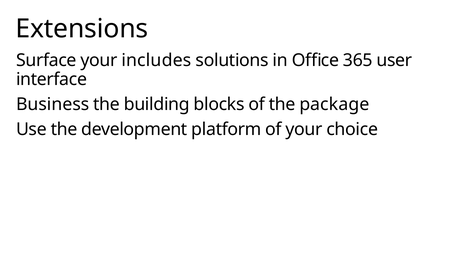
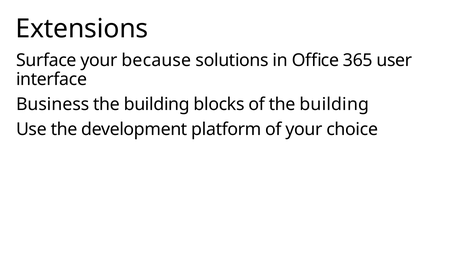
includes: includes -> because (156, 60)
of the package: package -> building (334, 104)
